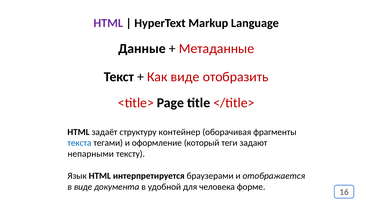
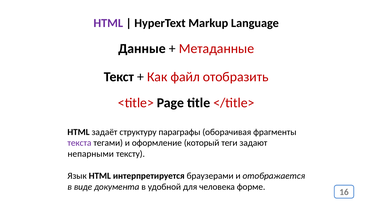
Как виде: виде -> файл (185, 77)
контейнер: контейнер -> параграфы (180, 132)
текста colour: blue -> purple (79, 143)
